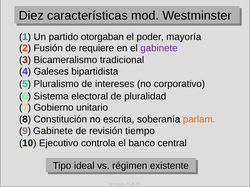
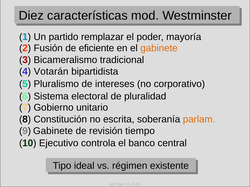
otorgaban: otorgaban -> remplazar (102, 37)
requiere: requiere -> eficiente (96, 48)
gabinete colour: purple -> orange (159, 48)
Galeses: Galeses -> Votarán (51, 72)
